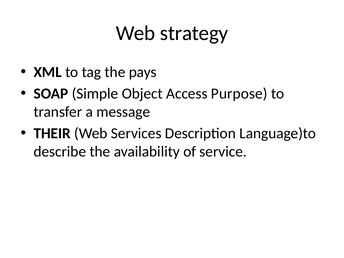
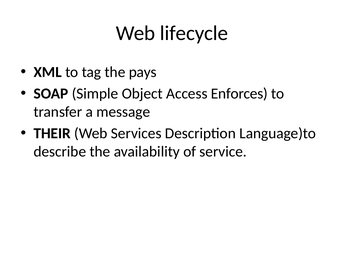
strategy: strategy -> lifecycle (194, 33)
Purpose: Purpose -> Enforces (239, 94)
